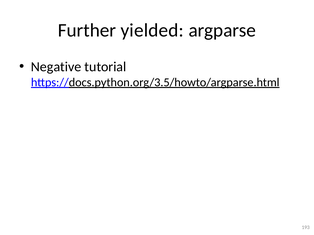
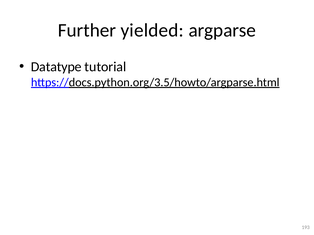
Negative: Negative -> Datatype (56, 67)
